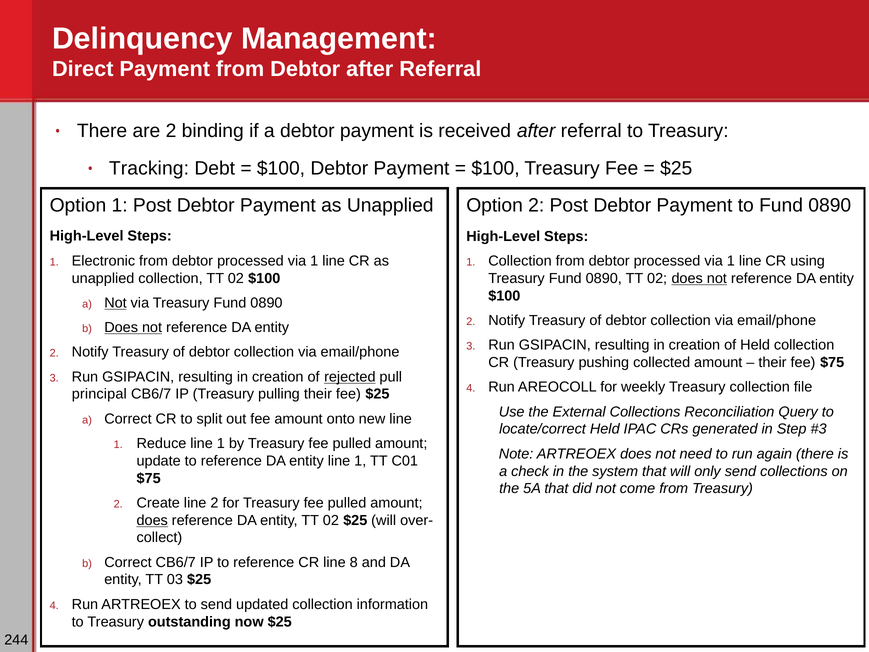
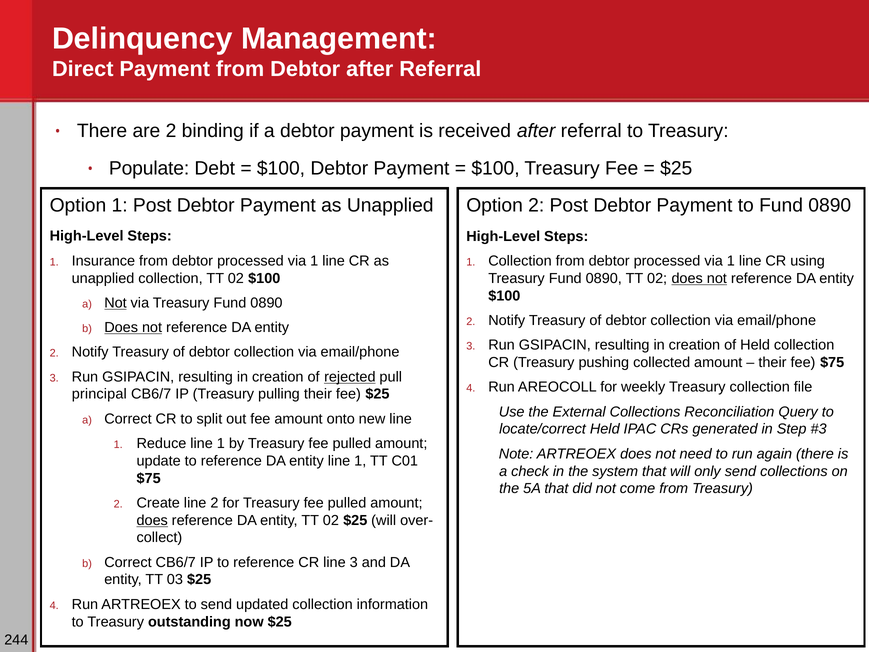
Tracking: Tracking -> Populate (149, 168)
Electronic: Electronic -> Insurance (103, 261)
line 8: 8 -> 3 (354, 562)
